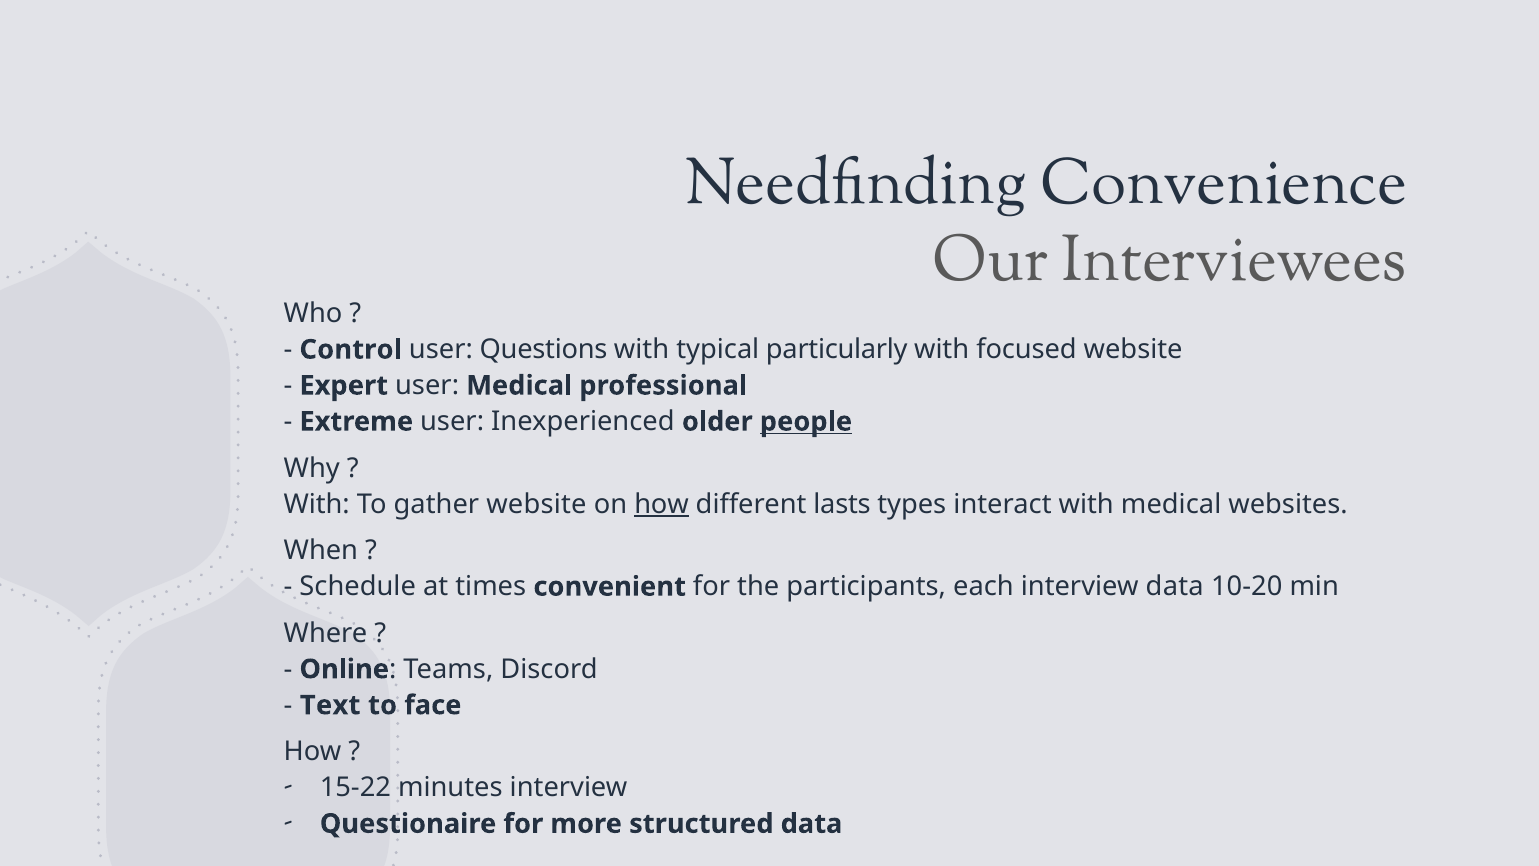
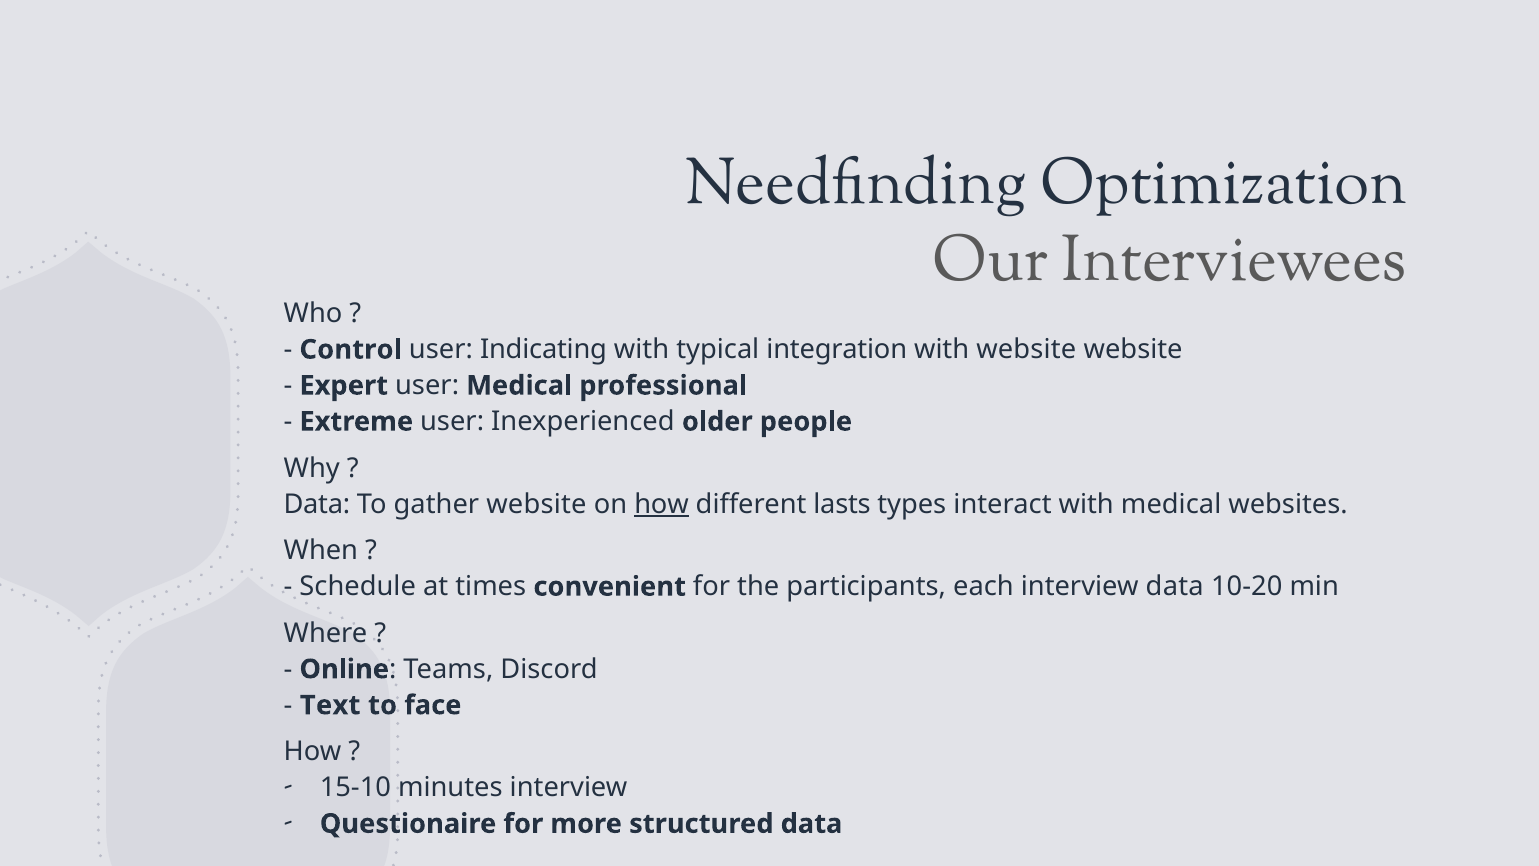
Convenience: Convenience -> Optimization (1224, 182)
Questions: Questions -> Indicating (544, 349)
particularly: particularly -> integration (837, 349)
with focused: focused -> website (1026, 349)
people underline: present -> none (806, 421)
With: With -> Data (317, 504)
15-22: 15-22 -> 15-10 (355, 788)
